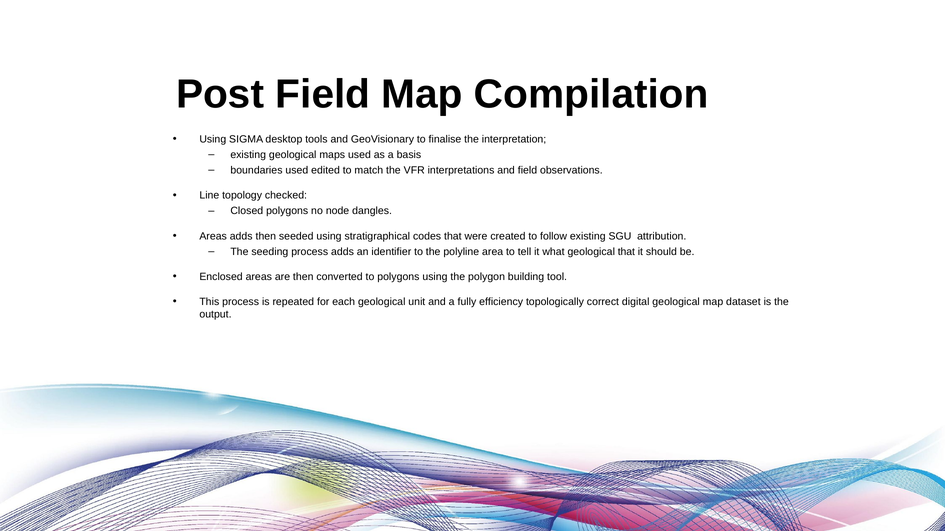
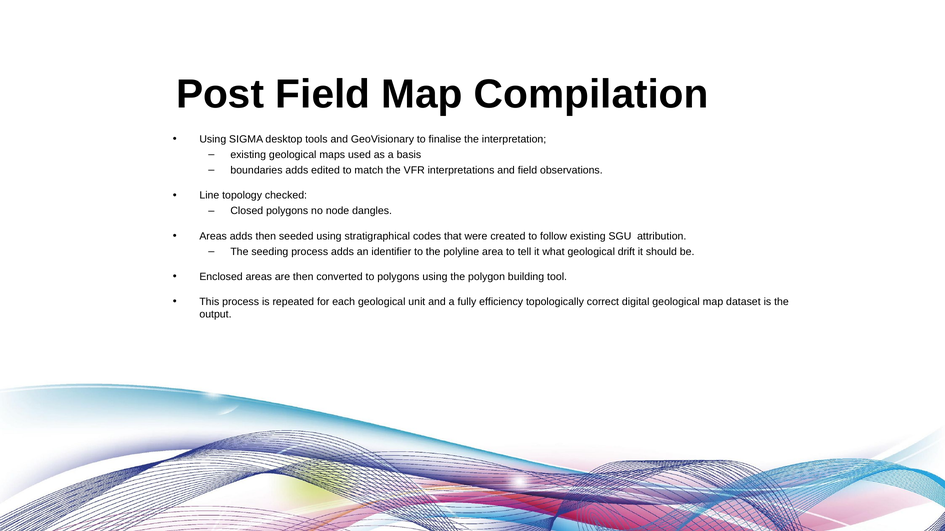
boundaries used: used -> adds (297, 171)
geological that: that -> drift (626, 252)
